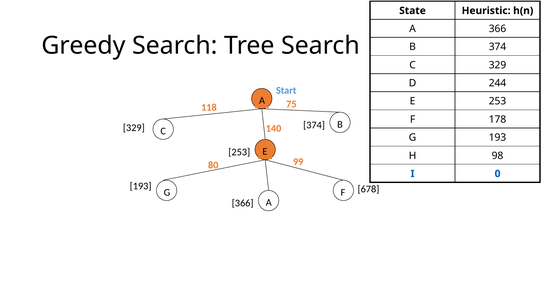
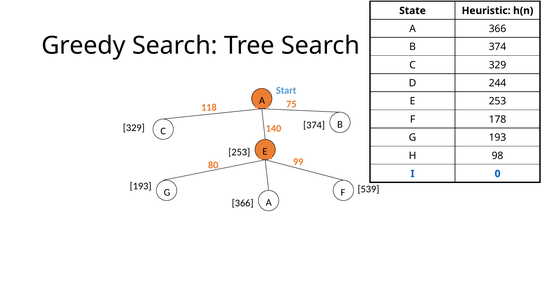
678: 678 -> 539 (368, 189)
